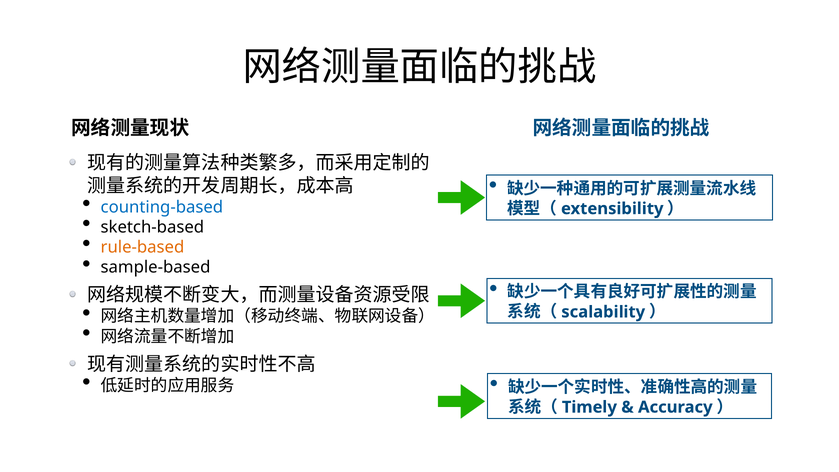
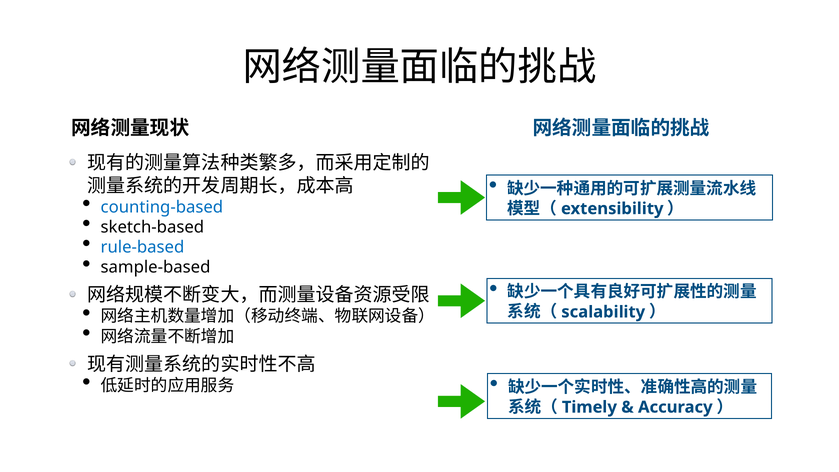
rule-based colour: orange -> blue (142, 247)
